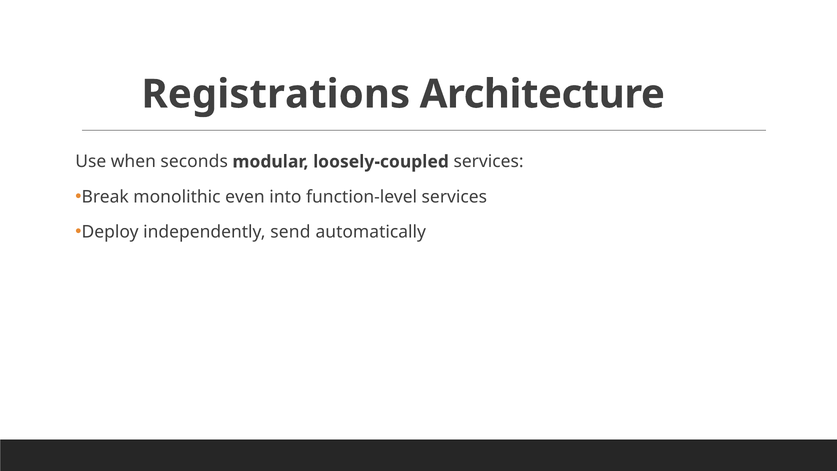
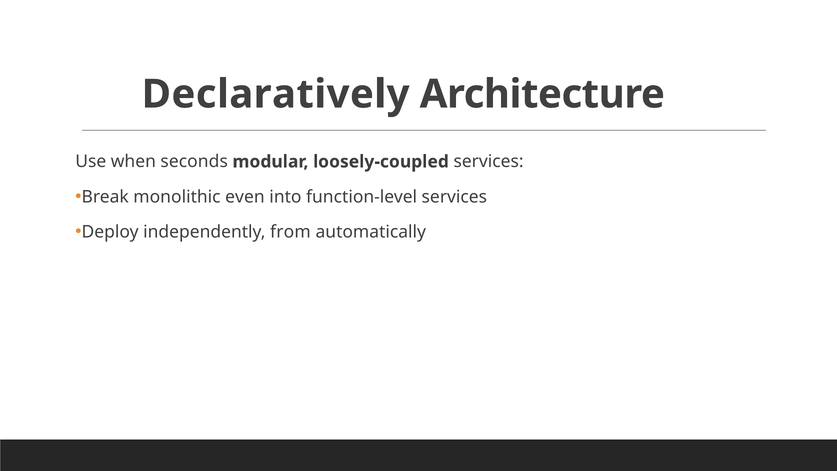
Registrations: Registrations -> Declaratively (276, 94)
send: send -> from (290, 232)
